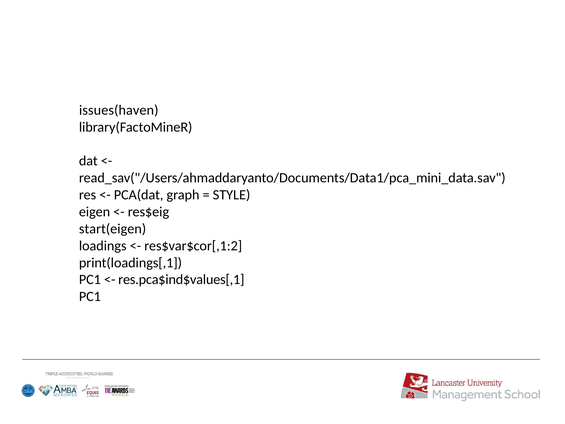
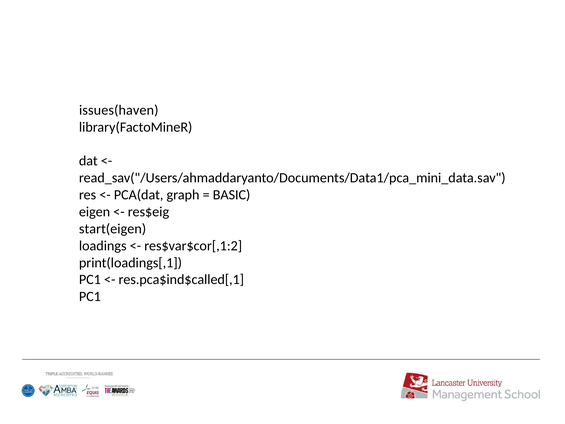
STYLE: STYLE -> BASIC (232, 195)
res.pca$ind$values[,1: res.pca$ind$values[,1 -> res.pca$ind$called[,1 (181, 279)
